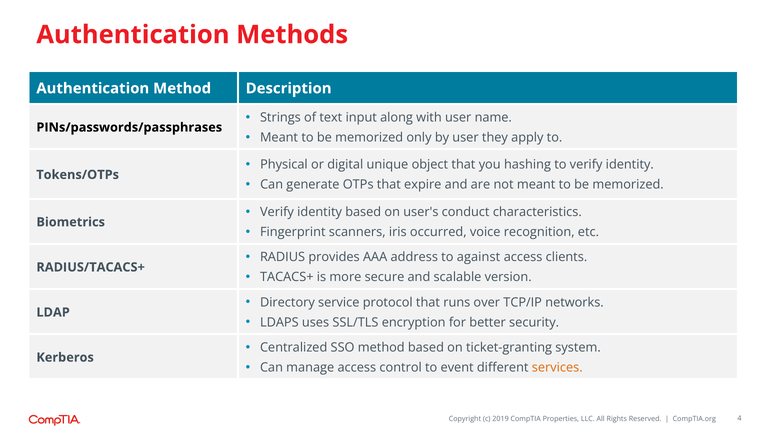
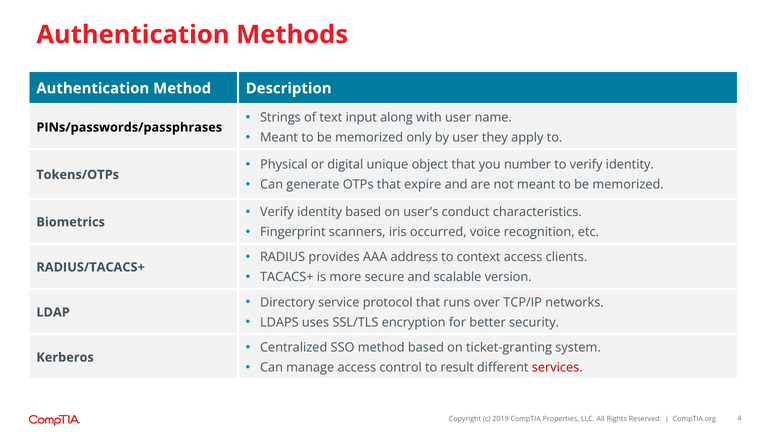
hashing: hashing -> number (528, 165)
against: against -> context (479, 257)
event: event -> result (457, 367)
services colour: orange -> red (557, 367)
